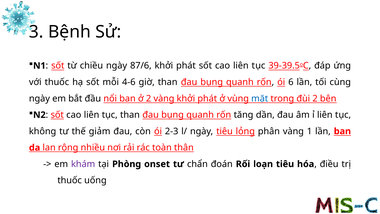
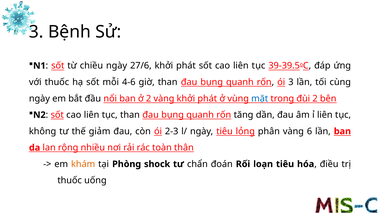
87/6: 87/6 -> 27/6 (141, 66)
ói 6: 6 -> 3 (291, 82)
1: 1 -> 6 (309, 131)
khám colour: purple -> orange (83, 164)
onset: onset -> shock (157, 164)
